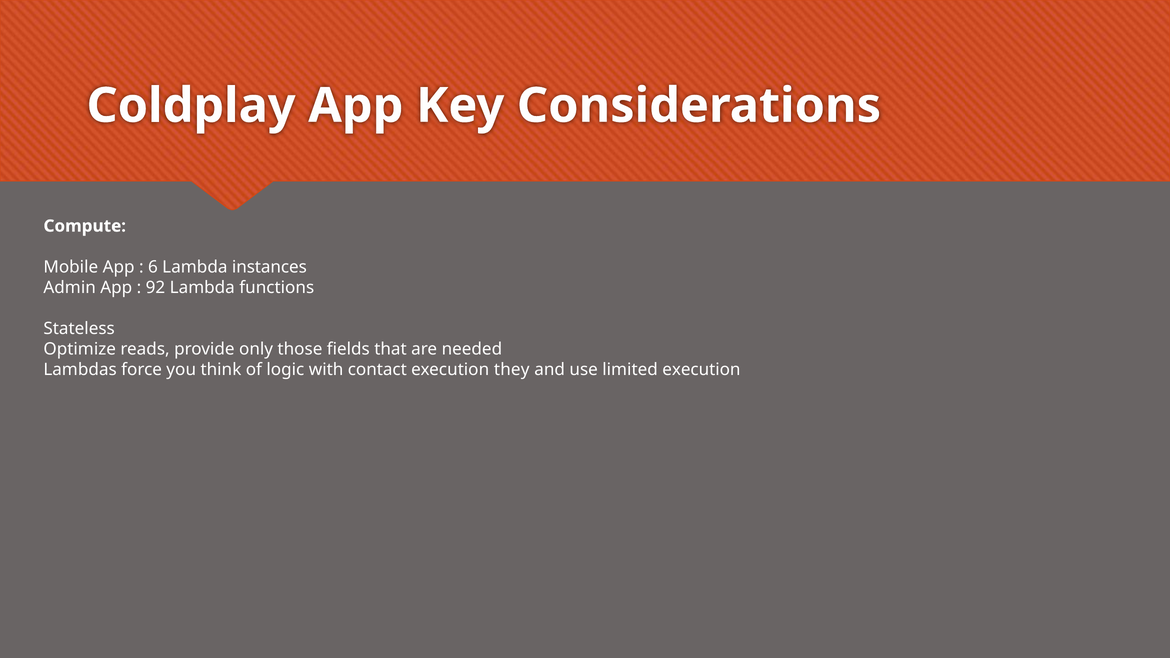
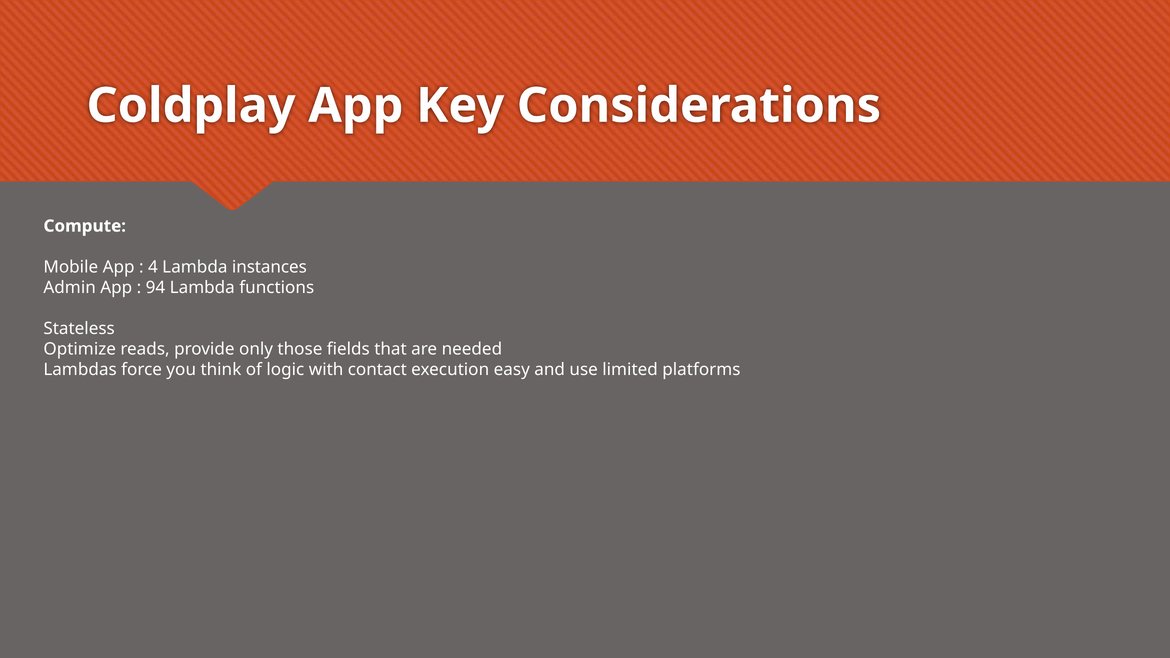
6: 6 -> 4 (153, 267)
92: 92 -> 94 (155, 288)
they: they -> easy (512, 369)
limited execution: execution -> platforms (701, 369)
